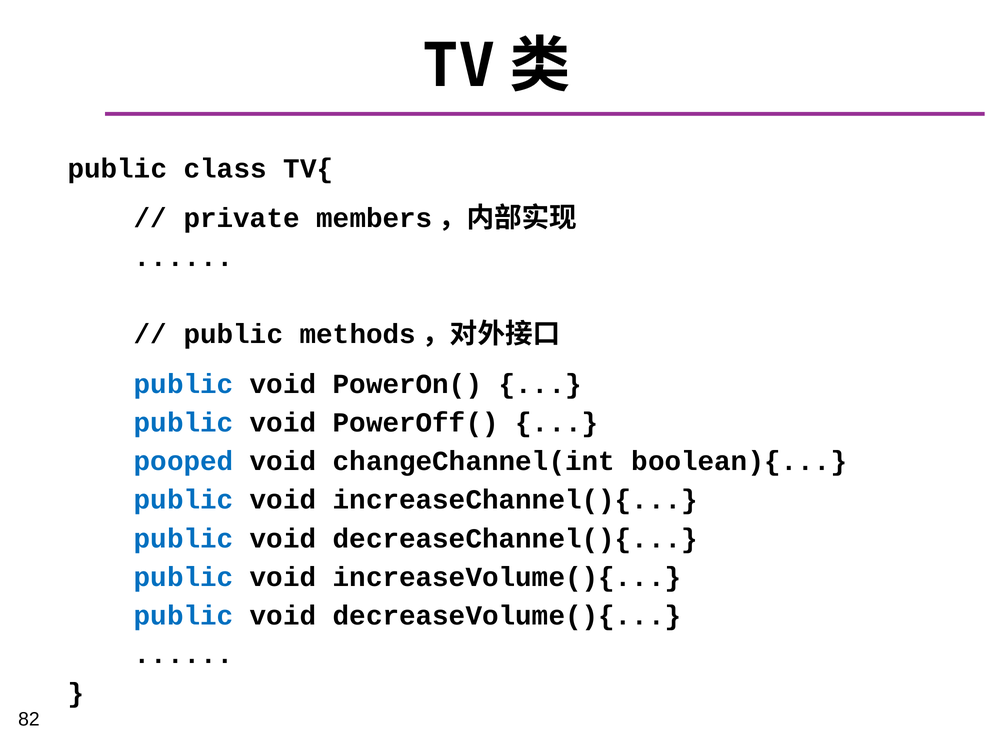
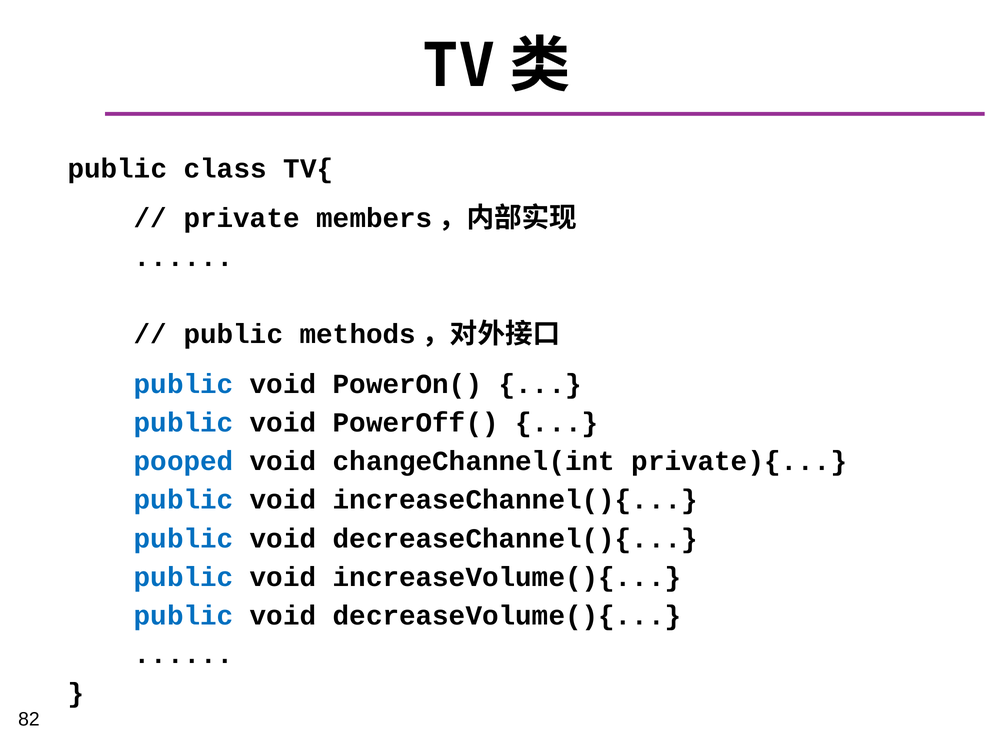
boolean){: boolean){ -> private){ (739, 461)
